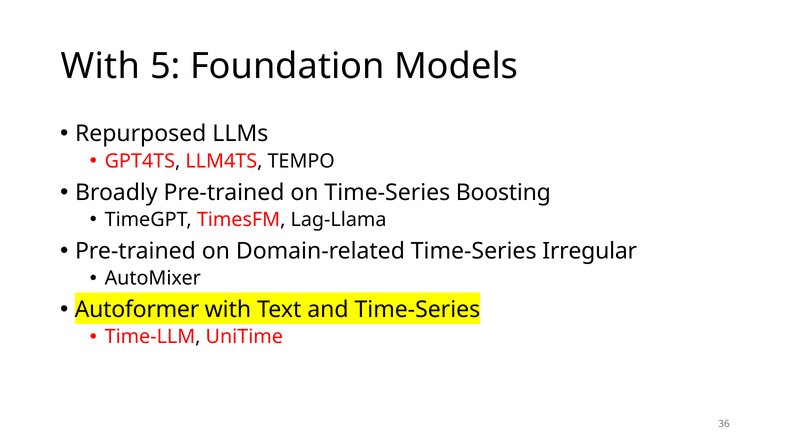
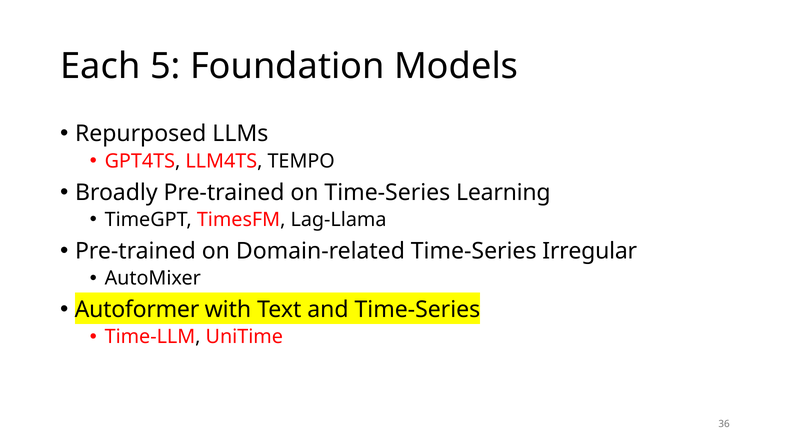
With: With -> Each (100, 66)
Boosting: Boosting -> Learning (503, 192)
